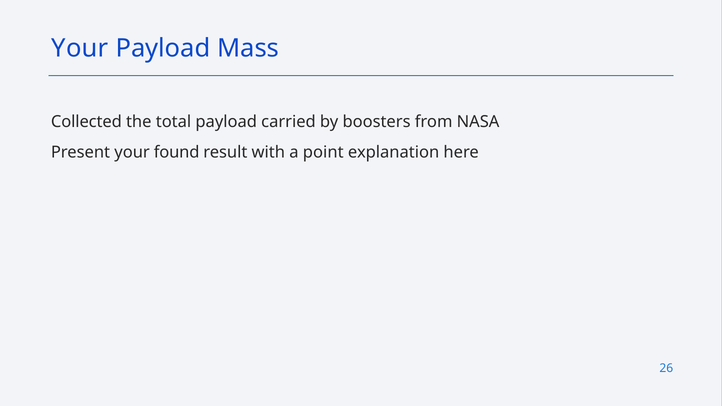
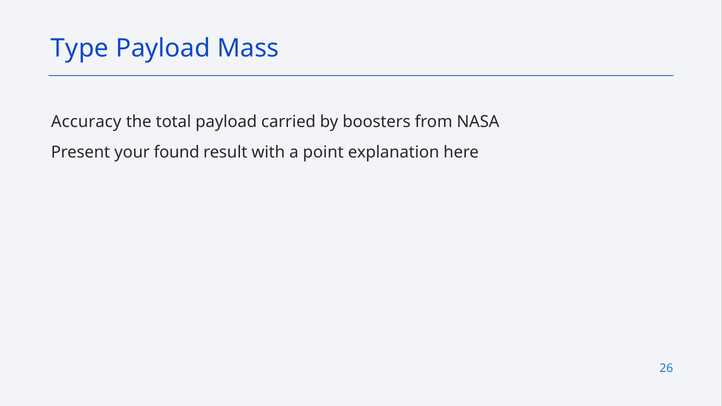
Your: Your -> Type (80, 48)
Collected: Collected -> Accuracy (86, 122)
